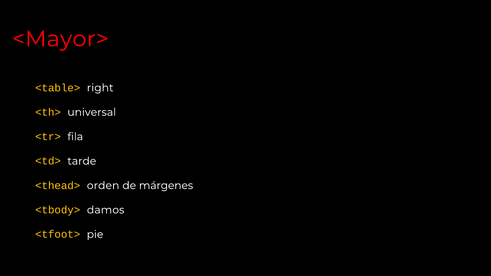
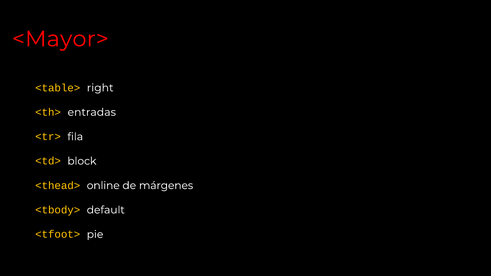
universal: universal -> entradas (92, 112)
tarde: tarde -> block (82, 161)
orden: orden -> online (103, 186)
damos: damos -> default (106, 210)
